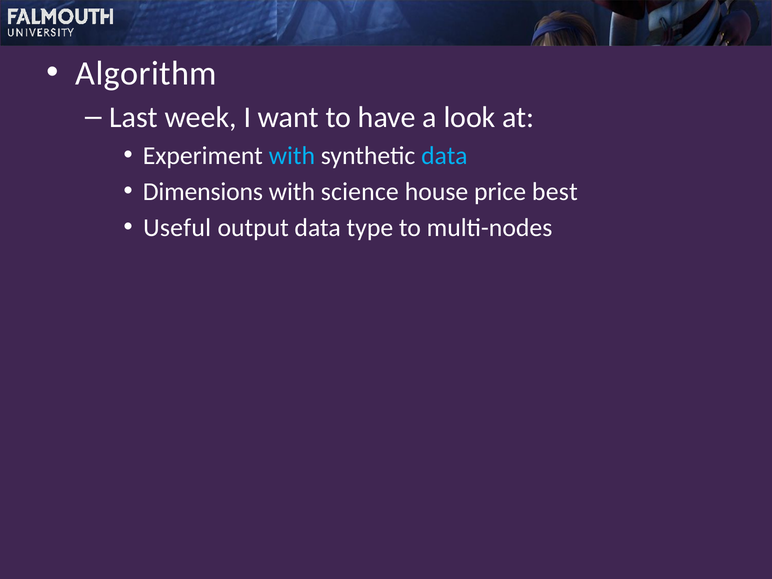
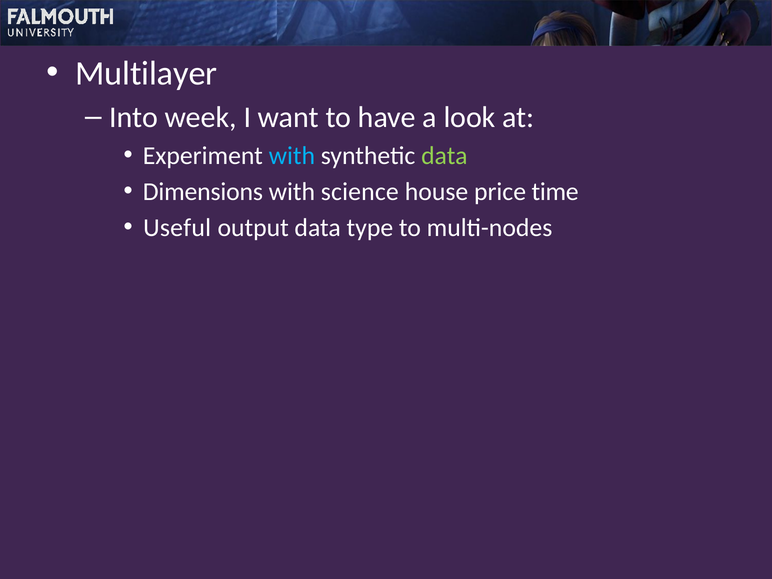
Algorithm: Algorithm -> Multilayer (146, 73)
Last: Last -> Into (134, 117)
data colour: light blue -> light green (444, 156)
best: best -> time (555, 192)
